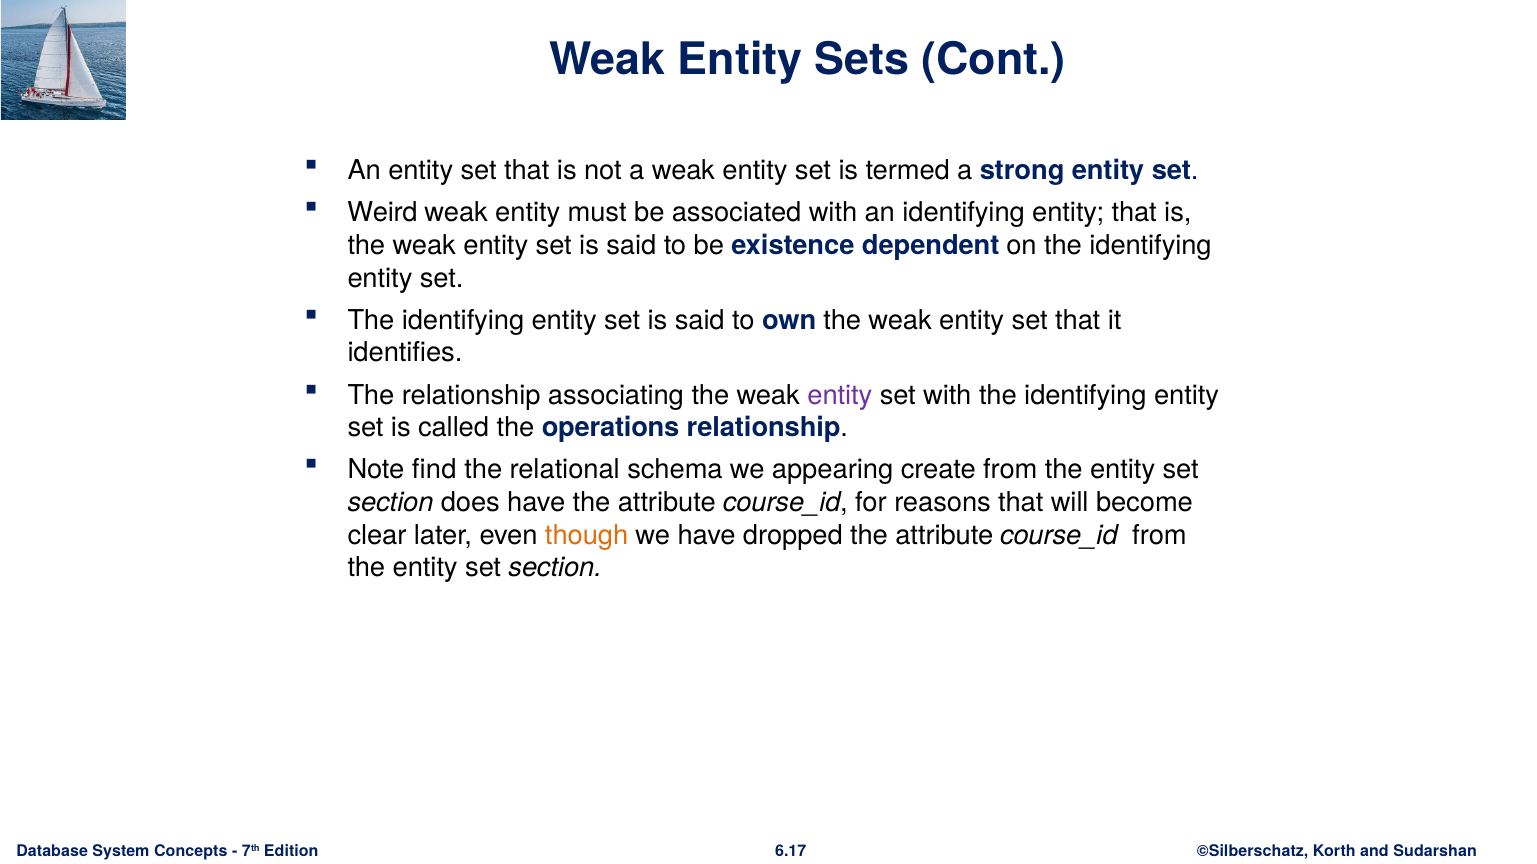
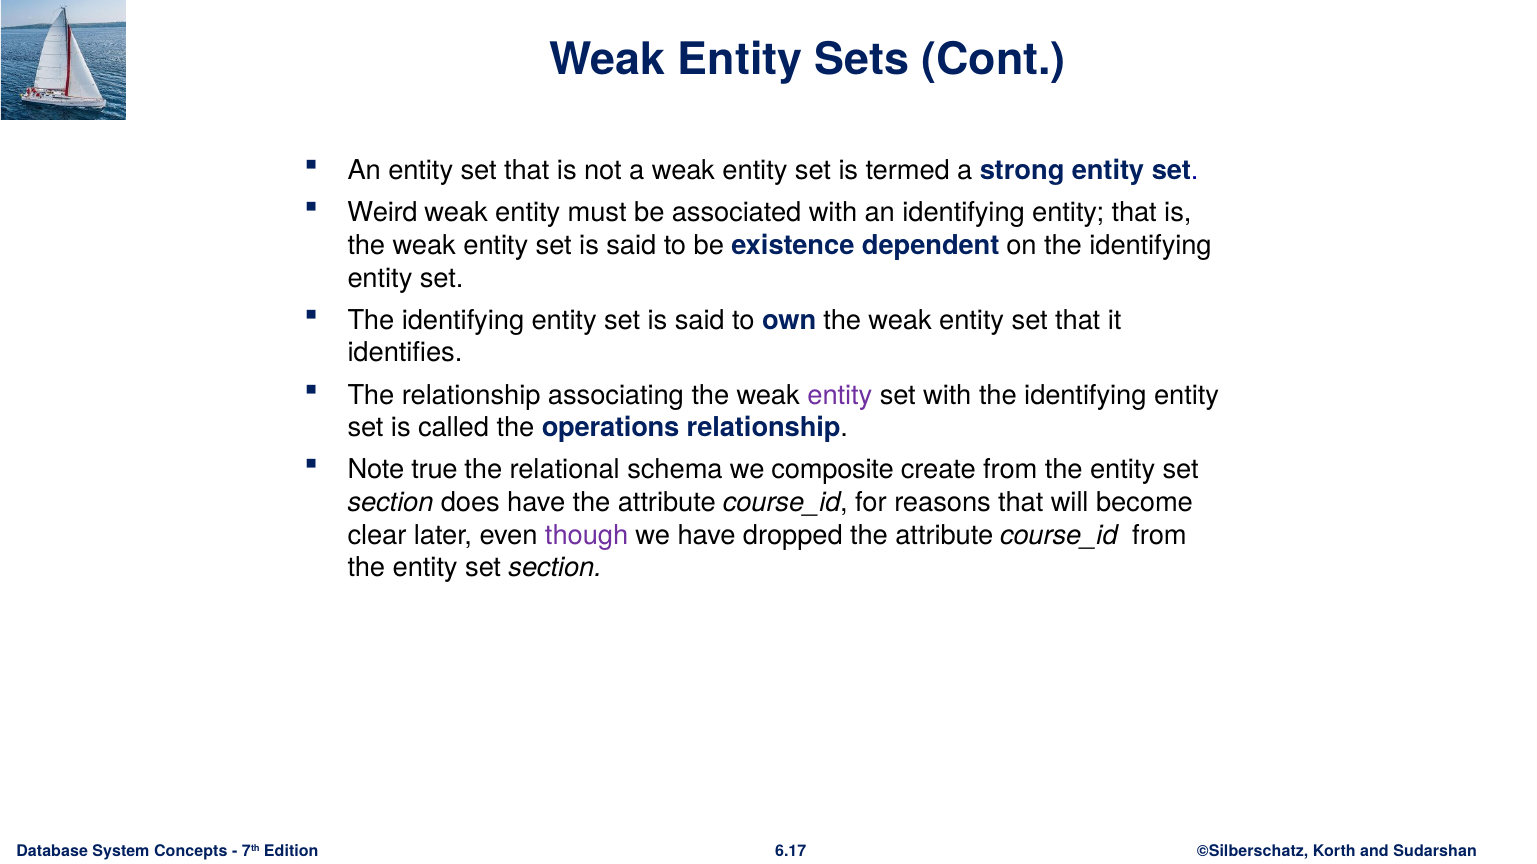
find: find -> true (435, 470)
appearing: appearing -> composite (833, 470)
though colour: orange -> purple (587, 535)
